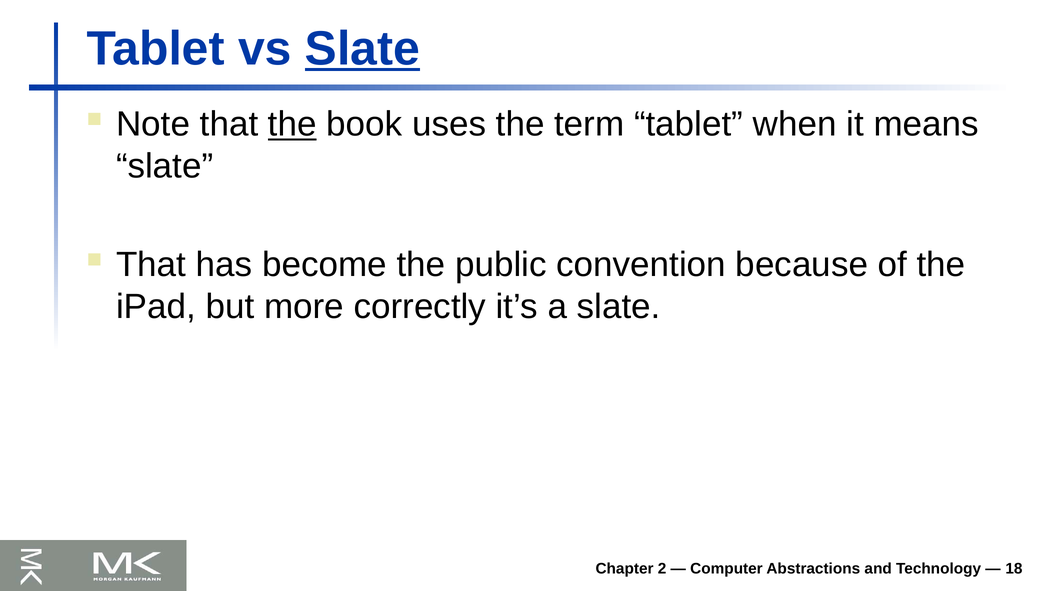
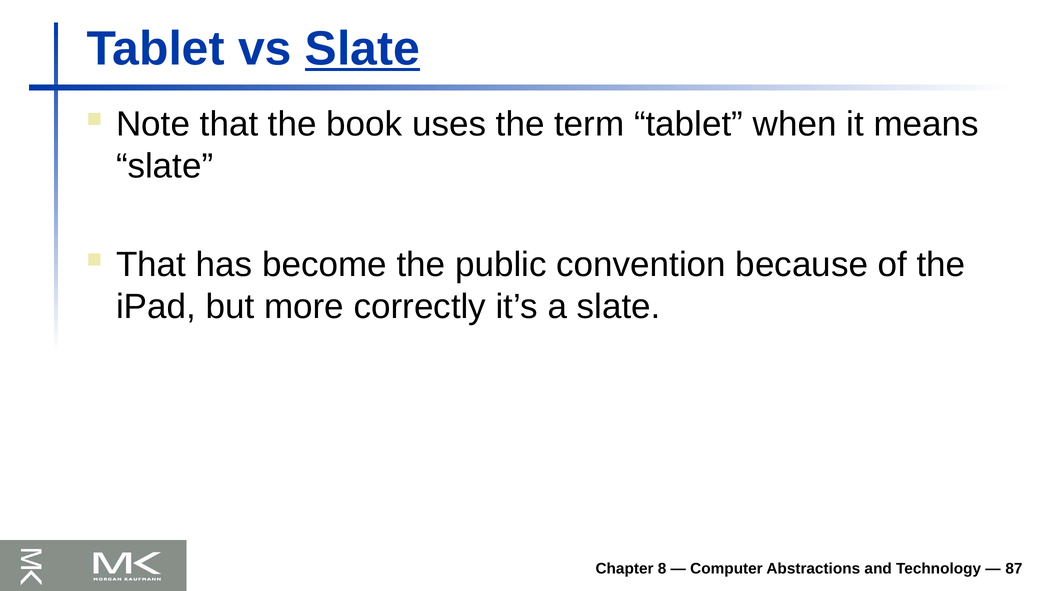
the underline: present -> none (292, 124)
2: 2 -> 8 (662, 569)
18: 18 -> 87 (1014, 569)
